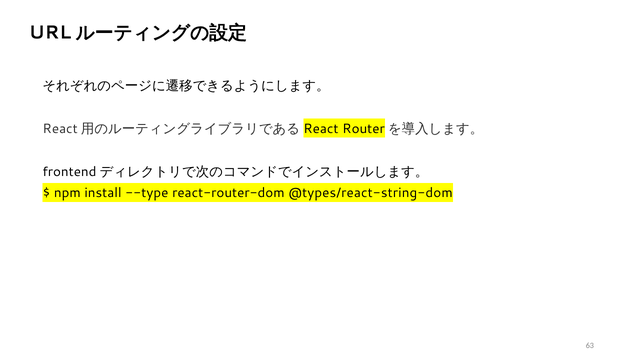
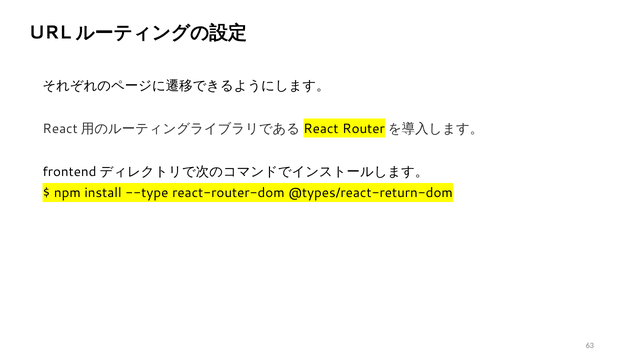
@types/react-string-dom: @types/react-string-dom -> @types/react-return-dom (371, 193)
